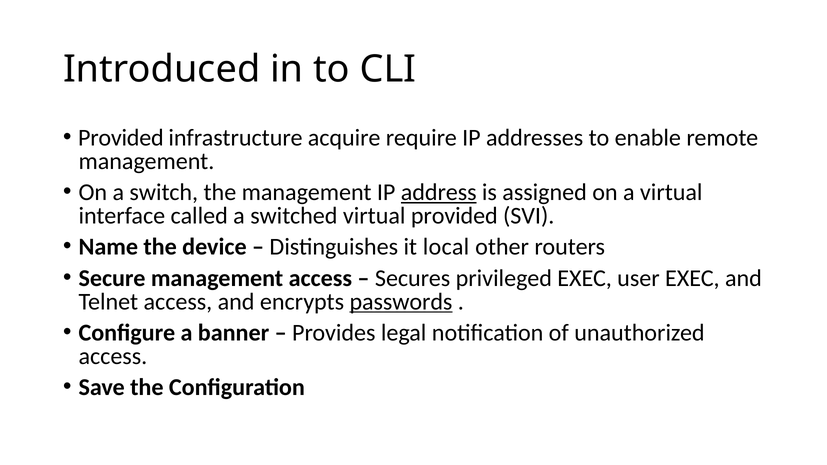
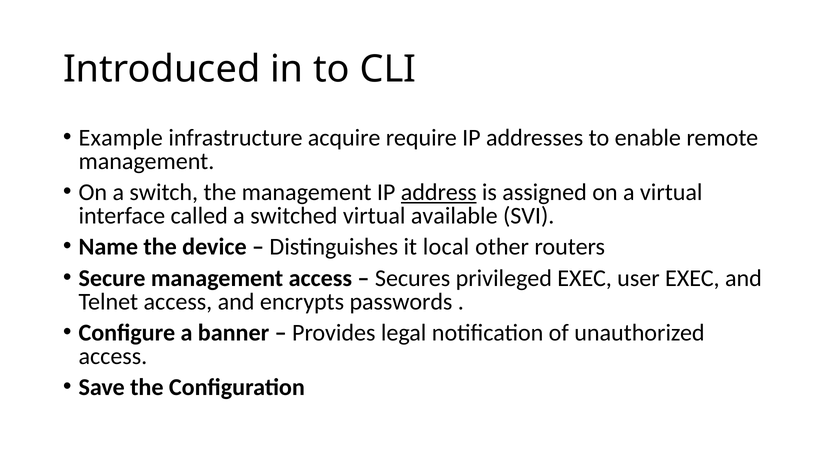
Provided: Provided -> Example (121, 138)
virtual provided: provided -> available (454, 216)
passwords underline: present -> none (401, 302)
